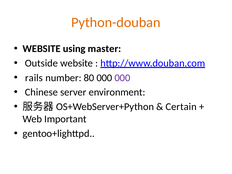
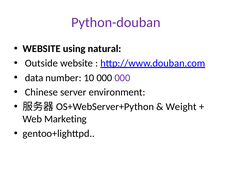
Python-douban colour: orange -> purple (116, 22)
master: master -> natural (105, 49)
rails: rails -> data (34, 78)
80: 80 -> 10 (89, 78)
Certain: Certain -> Weight (181, 107)
Important: Important -> Marketing (65, 119)
